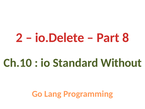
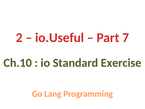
io.Delete: io.Delete -> io.Useful (60, 38)
8: 8 -> 7 (126, 38)
Without: Without -> Exercise (121, 63)
